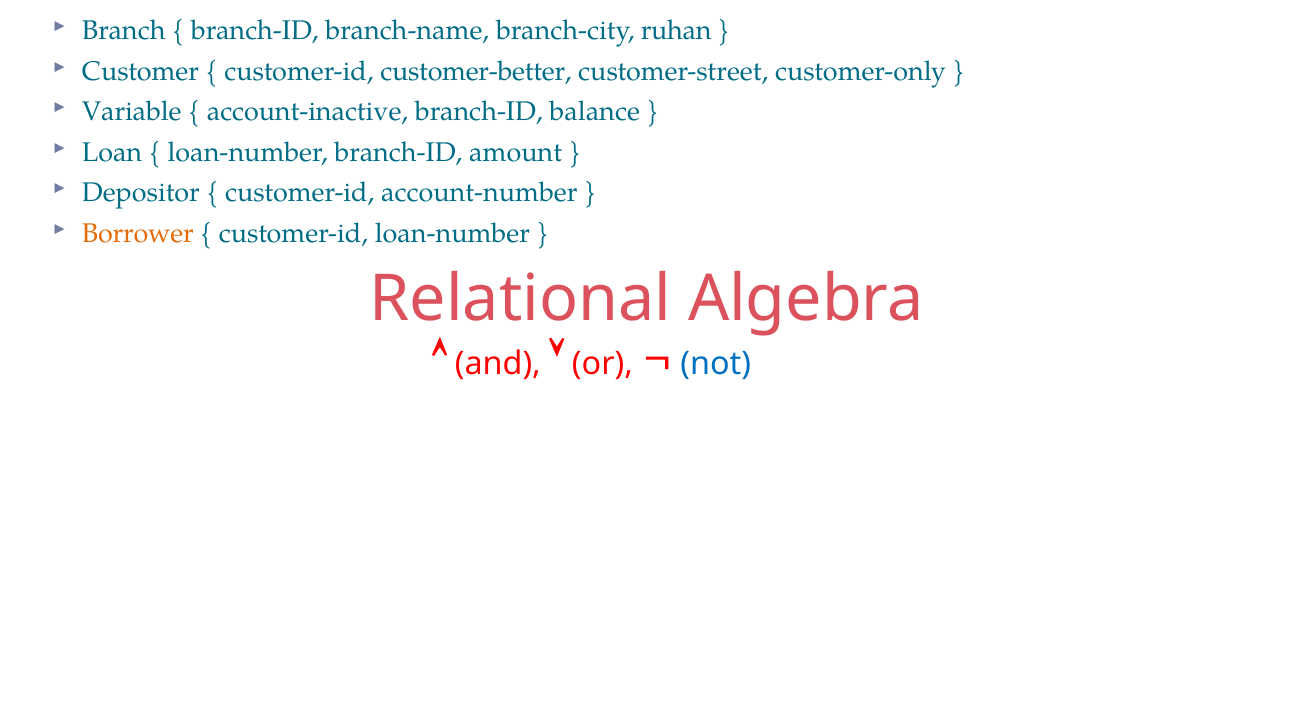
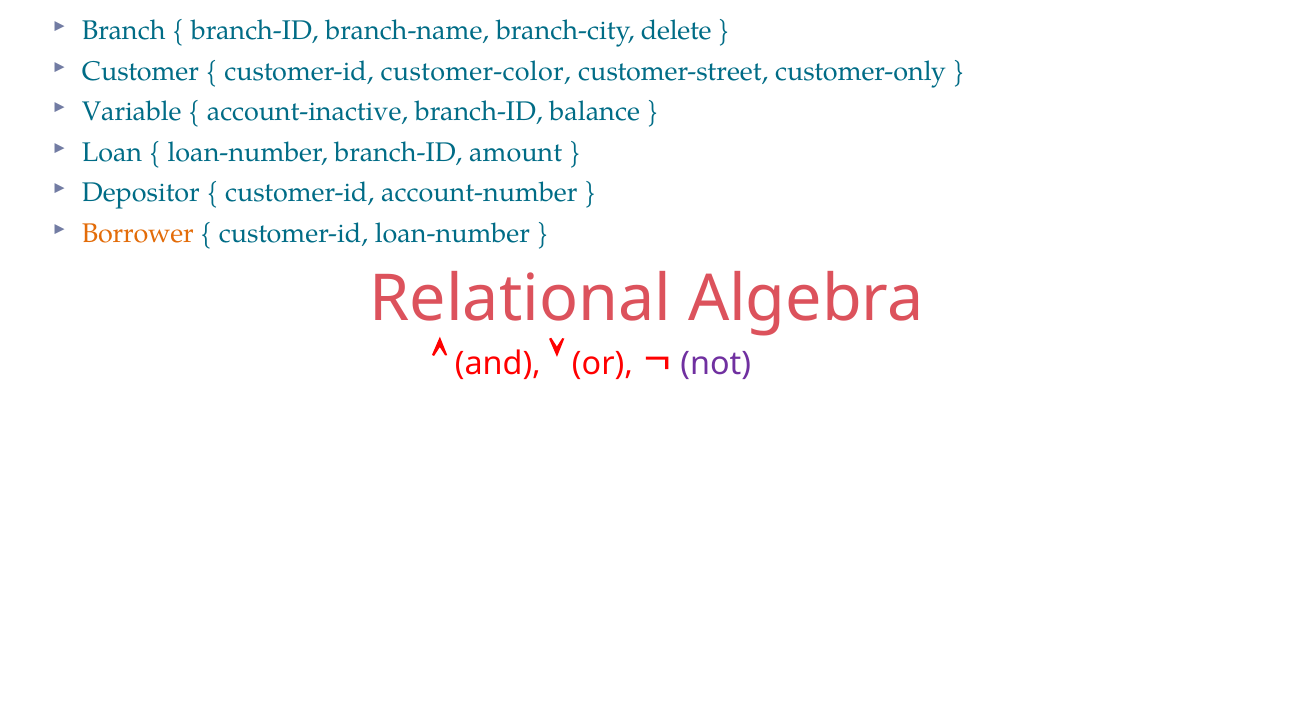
ruhan: ruhan -> delete (676, 31)
customer-better: customer-better -> customer-color (476, 71)
not colour: blue -> purple (716, 363)
